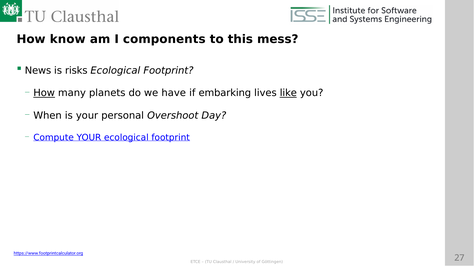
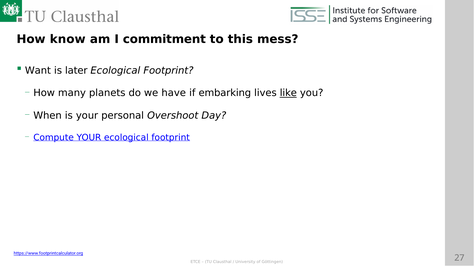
components: components -> commitment (164, 39)
News: News -> Want (38, 71)
risks: risks -> later (76, 71)
How underline: present -> none (44, 93)
